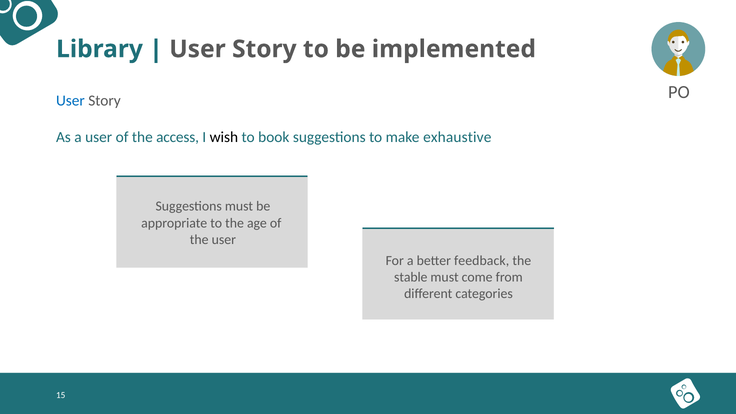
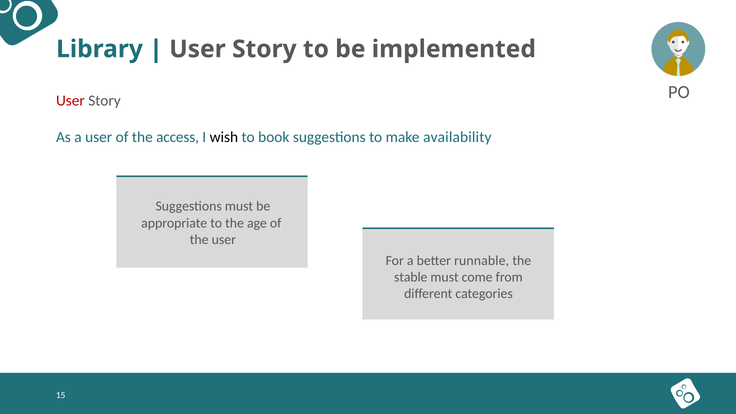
User colour: blue -> red (70, 101)
exhaustive: exhaustive -> availability (457, 137)
feedback: feedback -> runnable (482, 261)
